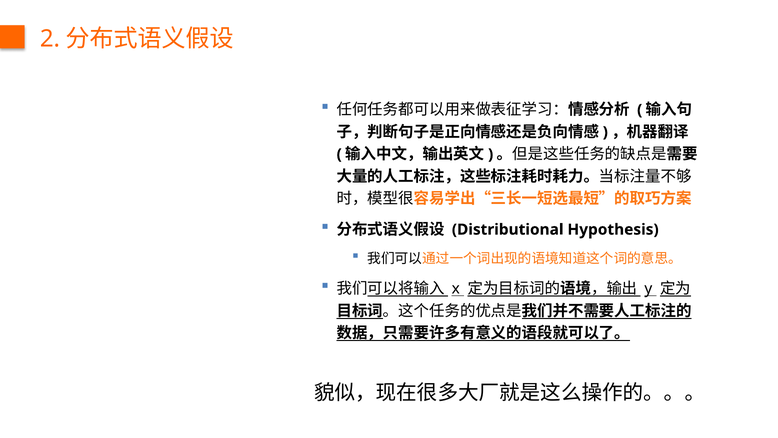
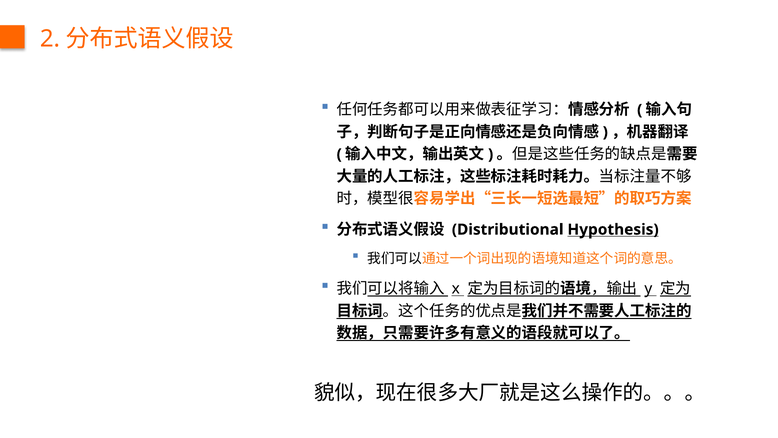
Hypothesis underline: none -> present (613, 229)
